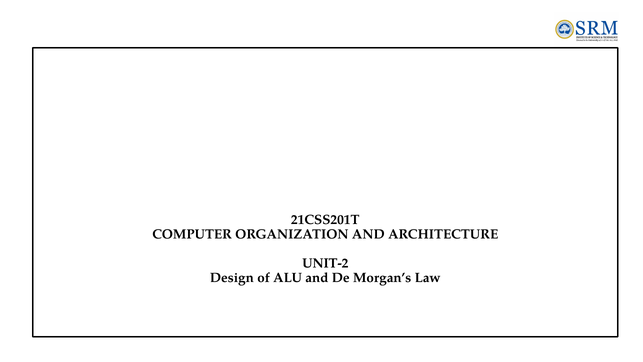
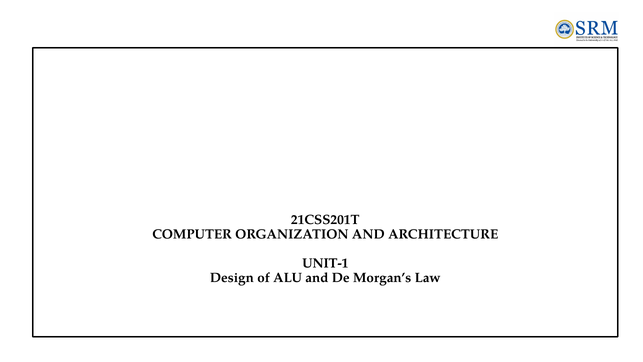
UNIT-2: UNIT-2 -> UNIT-1 (325, 263)
